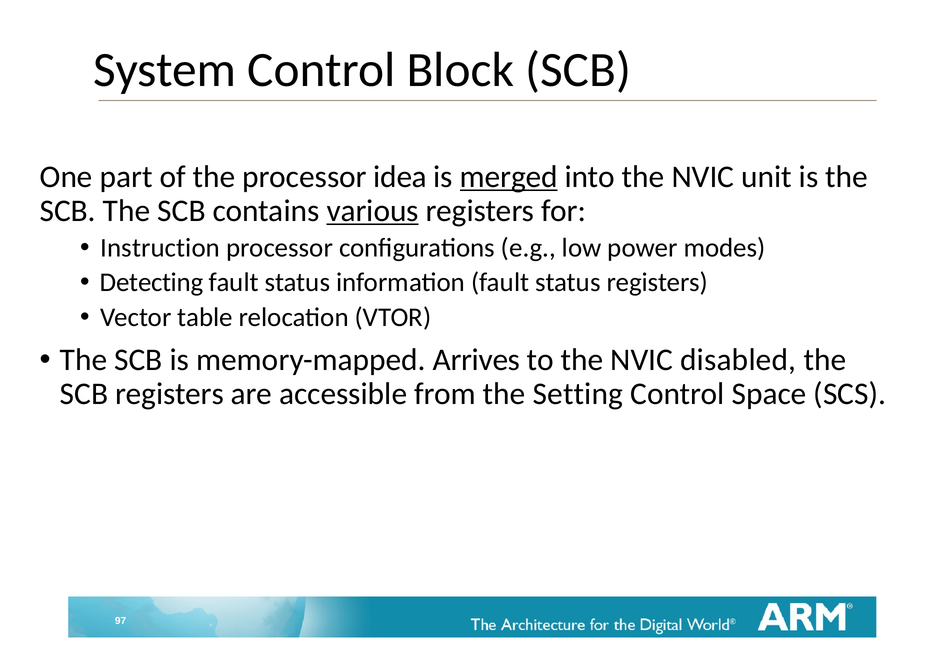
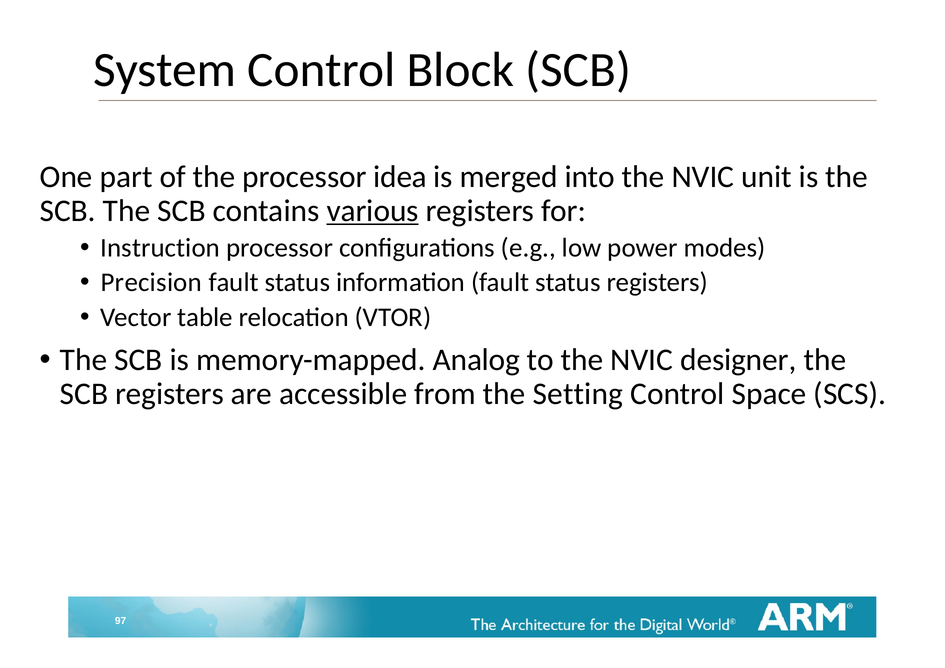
merged underline: present -> none (509, 177)
Detecting: Detecting -> Precision (151, 282)
Arrives: Arrives -> Analog (476, 360)
disabled: disabled -> designer (738, 360)
